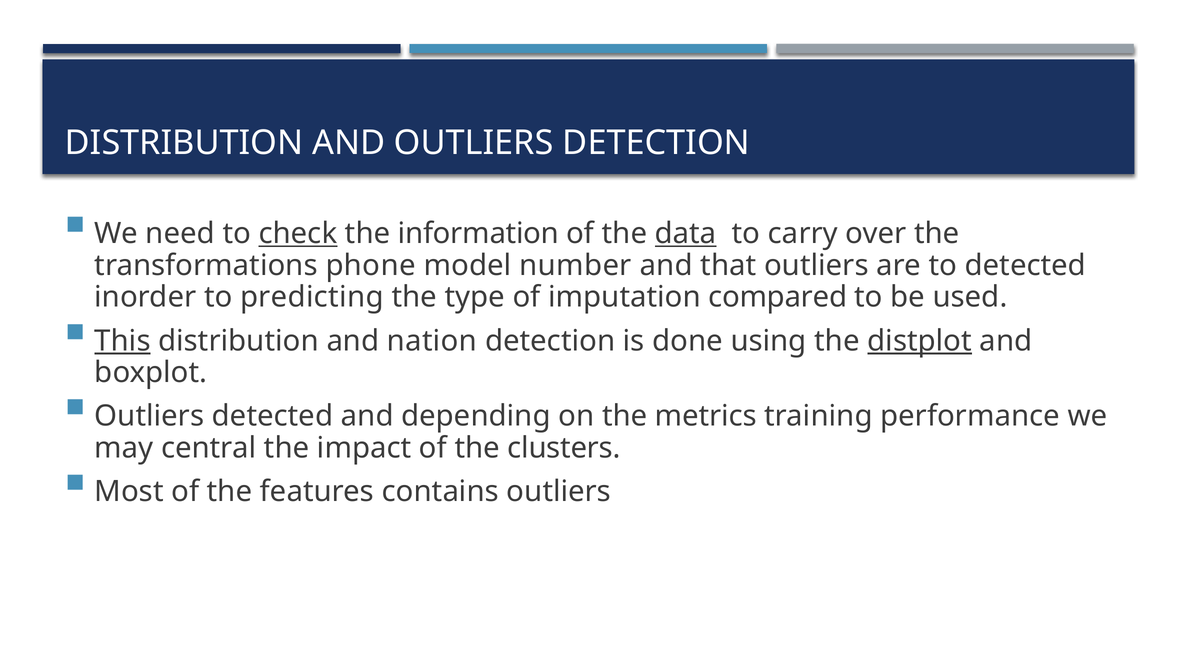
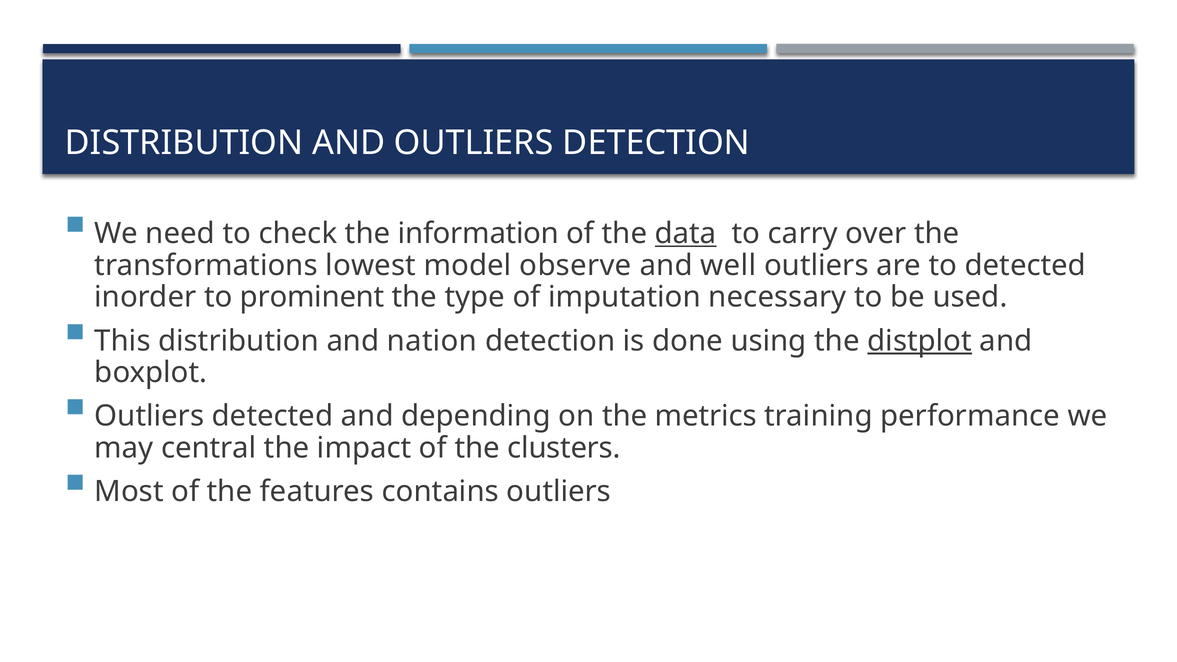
check underline: present -> none (298, 234)
phone: phone -> lowest (371, 265)
number: number -> observe (575, 265)
that: that -> well (728, 265)
predicting: predicting -> prominent (312, 297)
compared: compared -> necessary (777, 297)
This underline: present -> none (123, 341)
